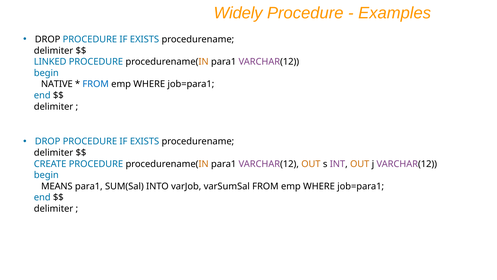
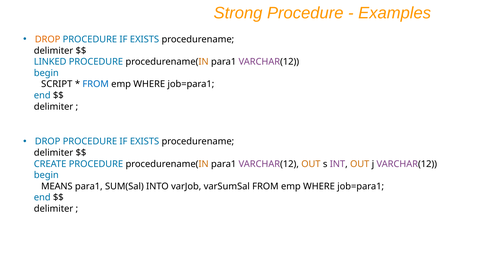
Widely: Widely -> Strong (238, 13)
DROP colour: black -> orange (48, 39)
NATIVE: NATIVE -> SCRIPT (57, 84)
